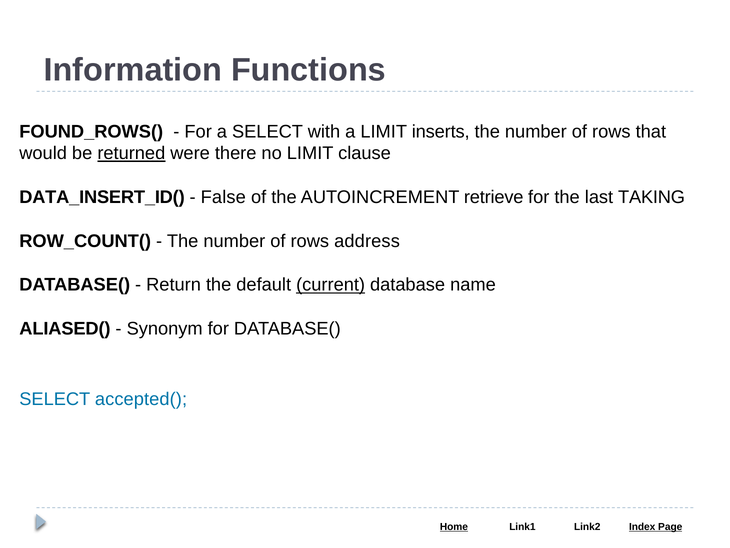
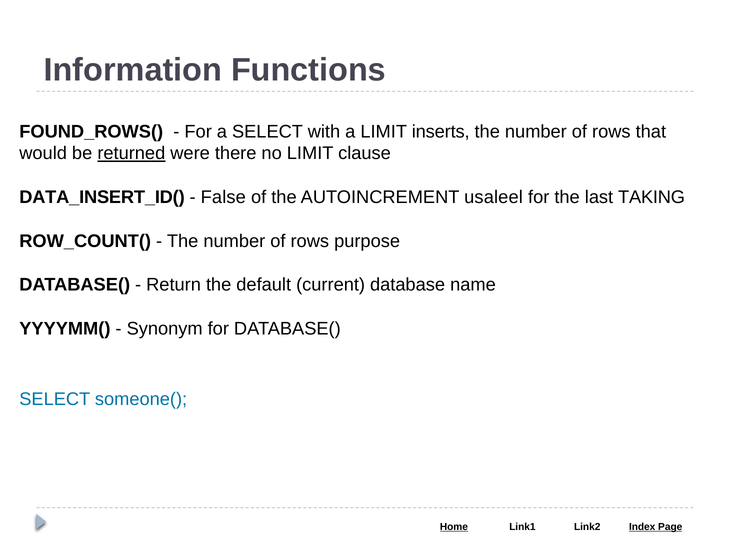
retrieve: retrieve -> usaleel (494, 197)
address: address -> purpose (367, 241)
current underline: present -> none (331, 285)
ALIASED(: ALIASED( -> YYYYMM( (65, 328)
accepted(: accepted( -> someone( (141, 399)
